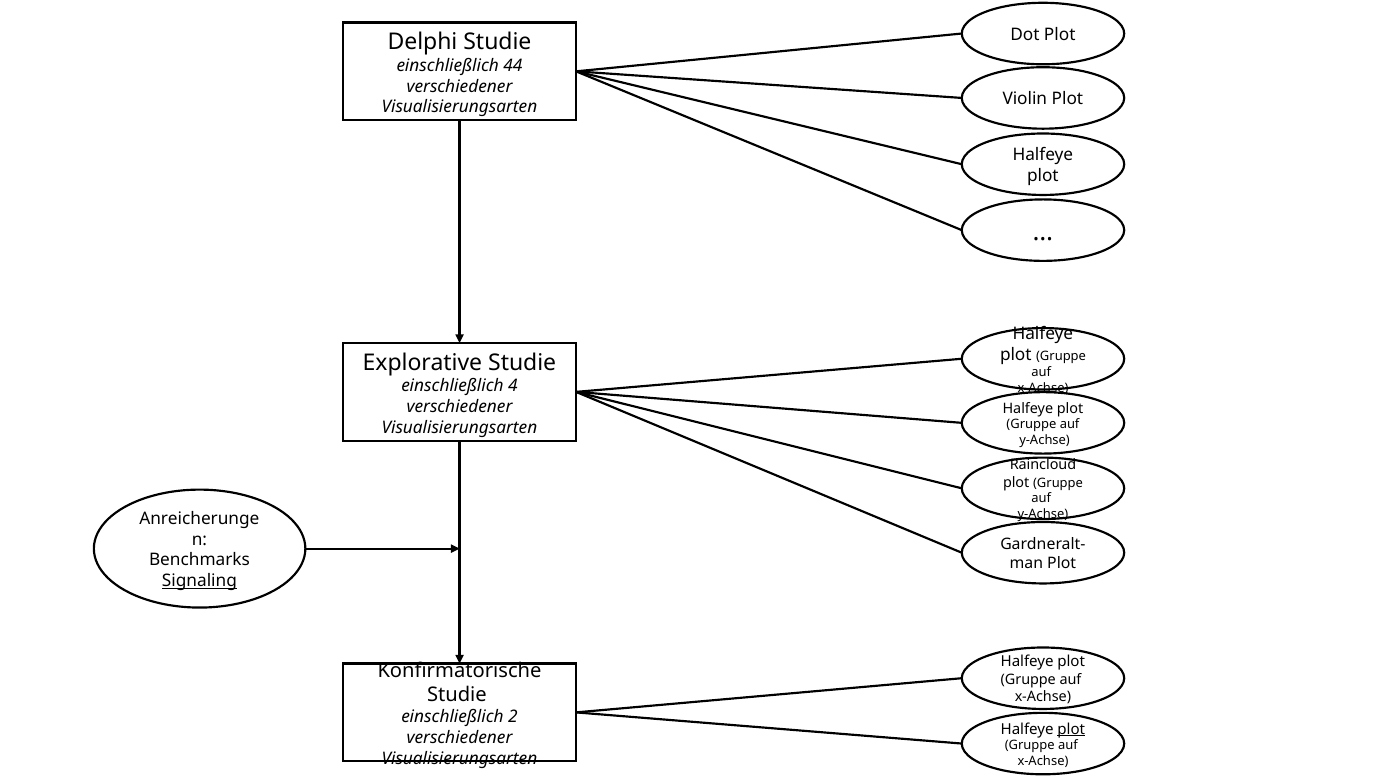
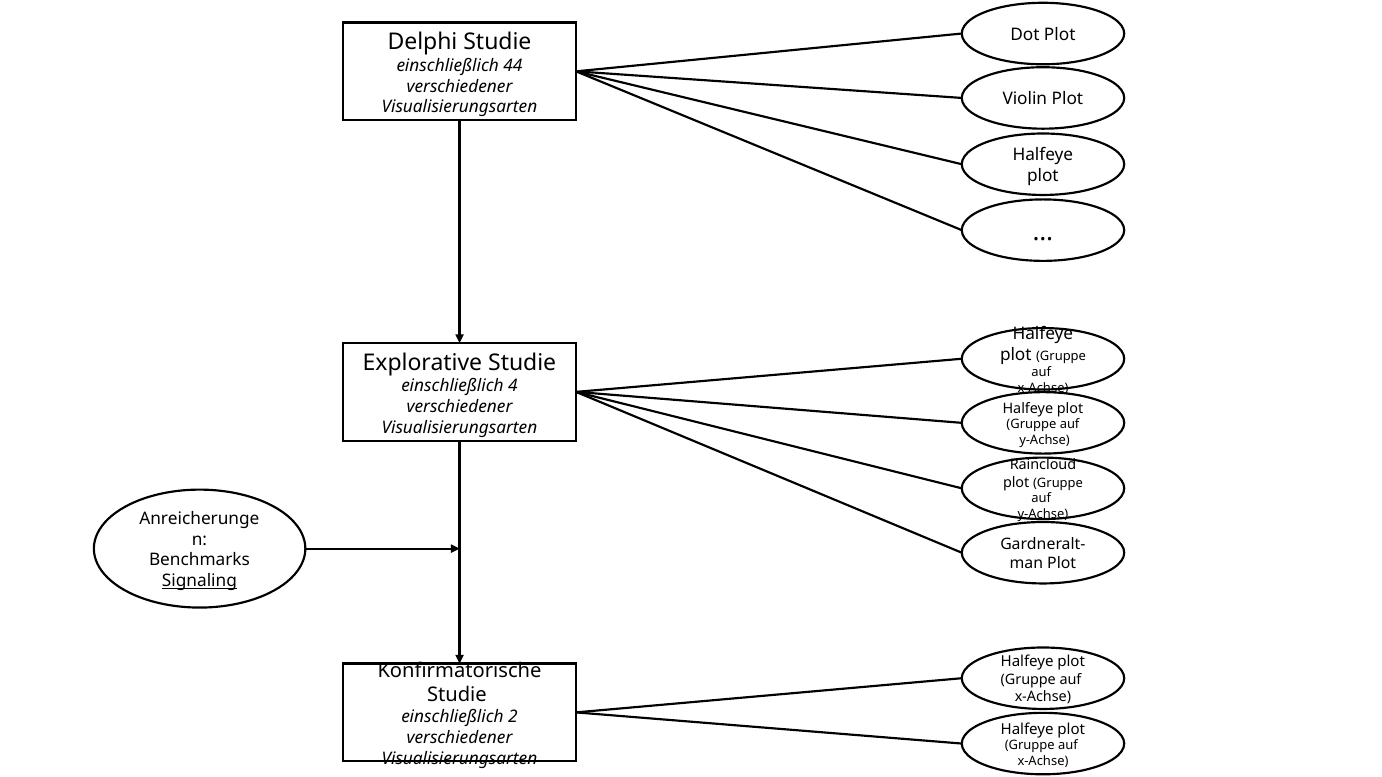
plot underline: present -> none (1071, 729)
